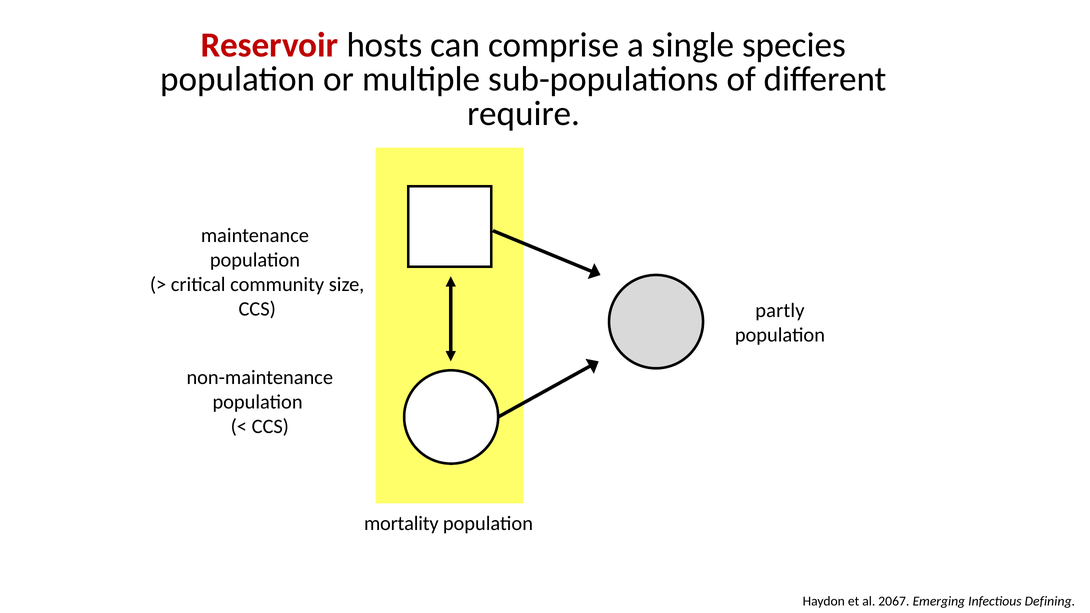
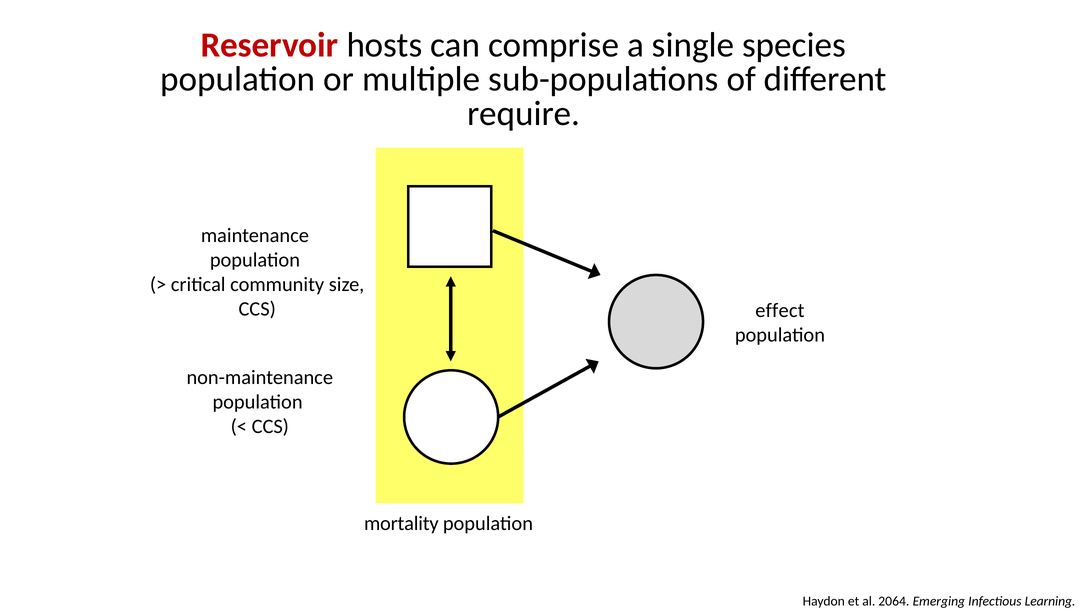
partly: partly -> effect (780, 311)
2067: 2067 -> 2064 (894, 601)
Defining: Defining -> Learning (1050, 601)
